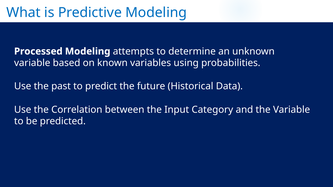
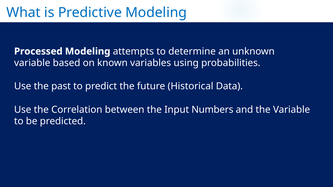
Category: Category -> Numbers (212, 110)
